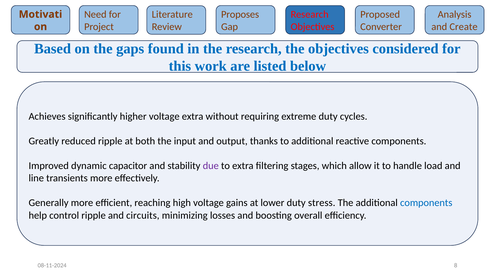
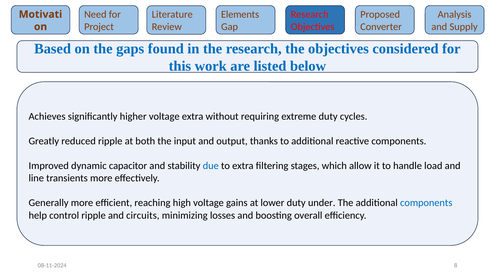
Proposes: Proposes -> Elements (240, 14)
Create: Create -> Supply (464, 27)
due colour: purple -> blue (211, 166)
stress: stress -> under (322, 203)
